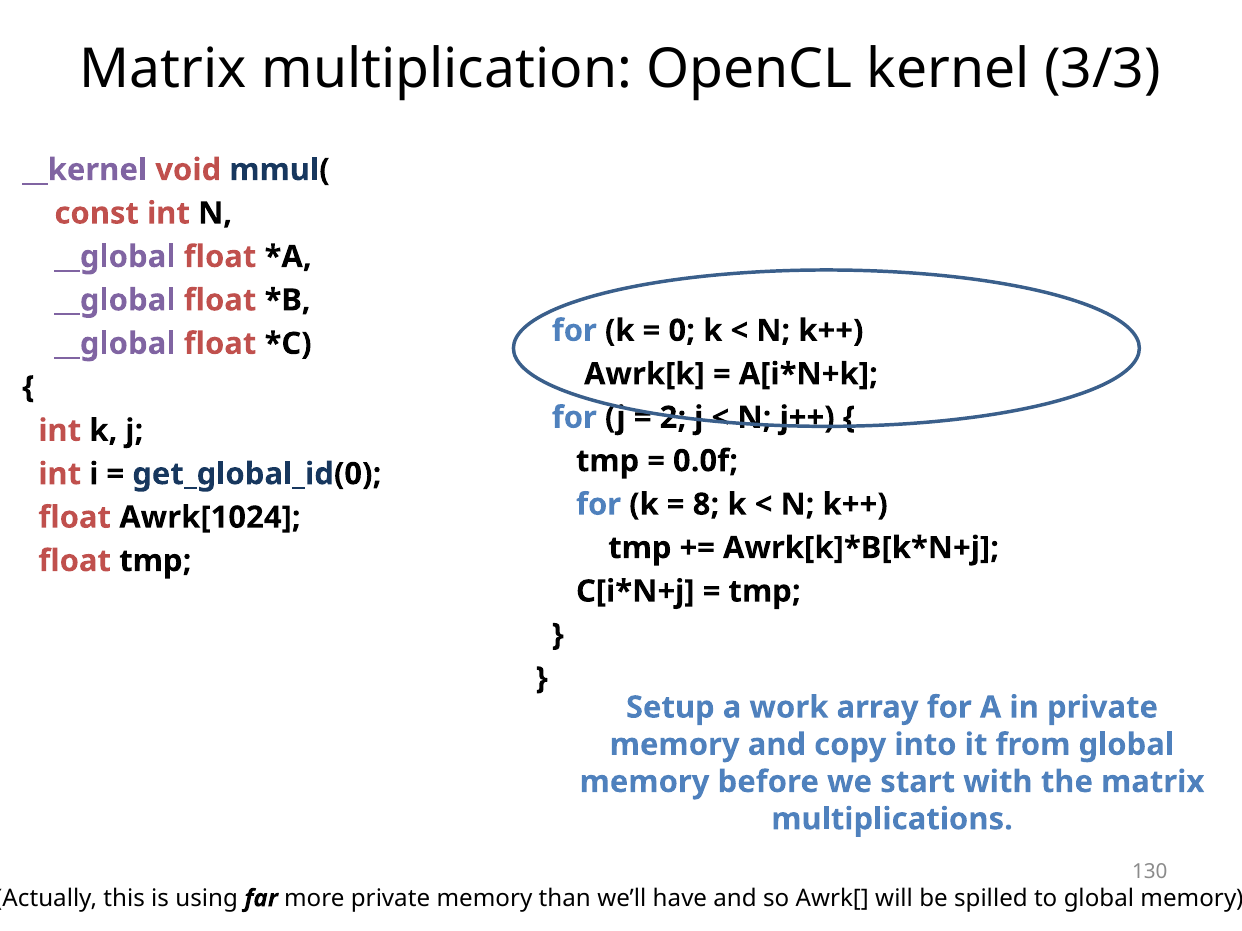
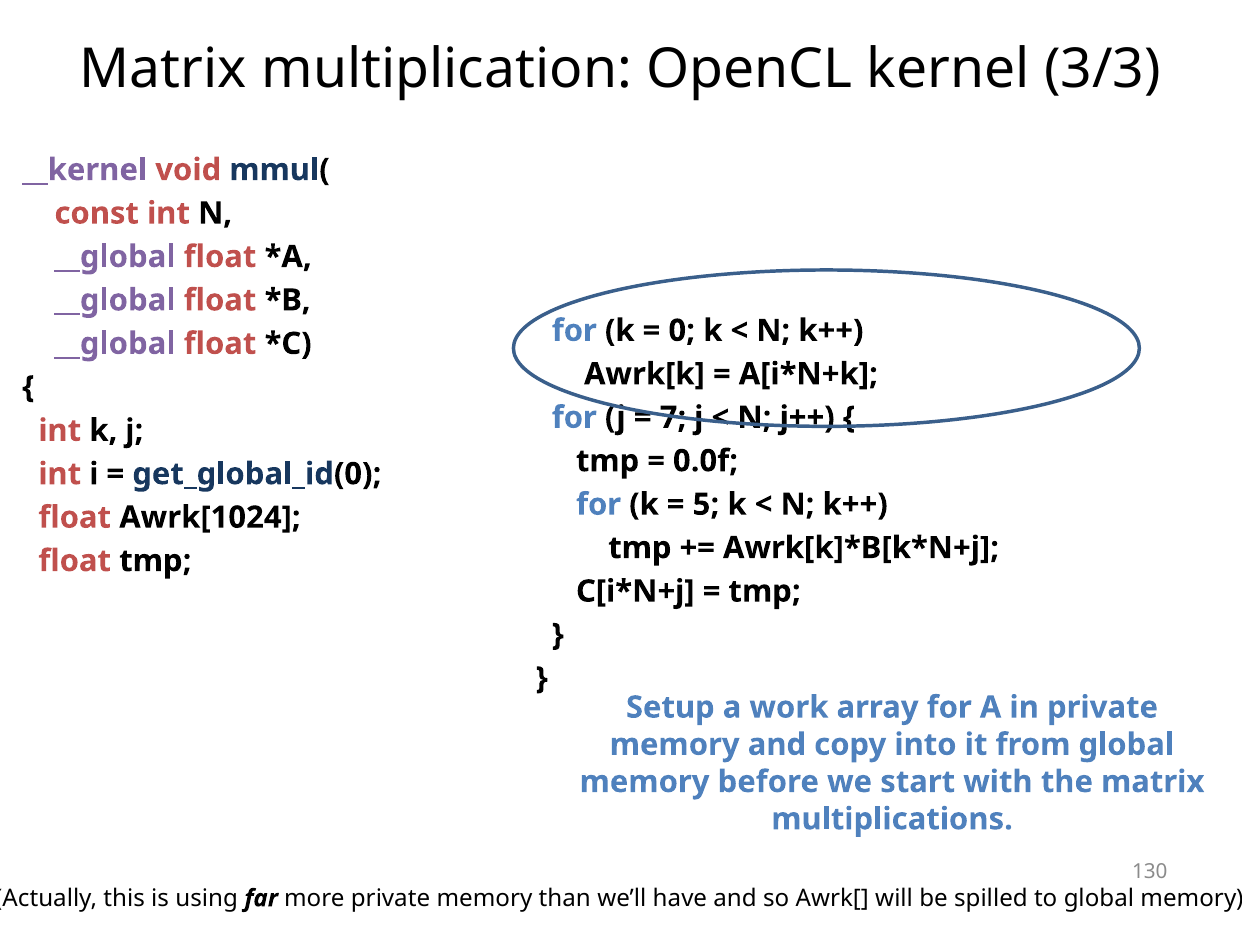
2: 2 -> 7 (673, 418)
8: 8 -> 5 (706, 505)
